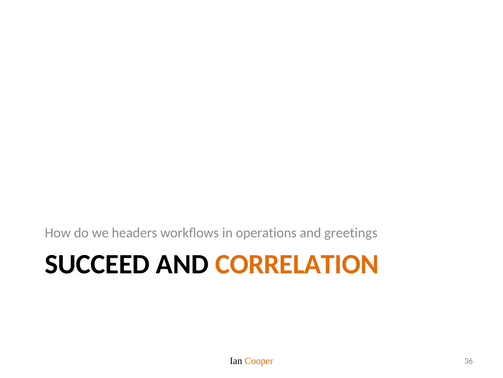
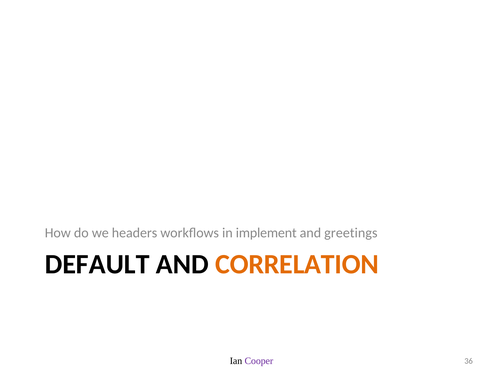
operations: operations -> implement (266, 232)
SUCCEED: SUCCEED -> DEFAULT (97, 264)
Cooper colour: orange -> purple (259, 360)
